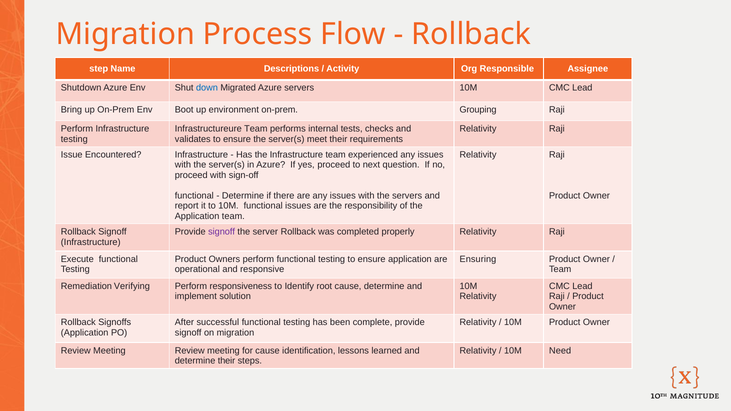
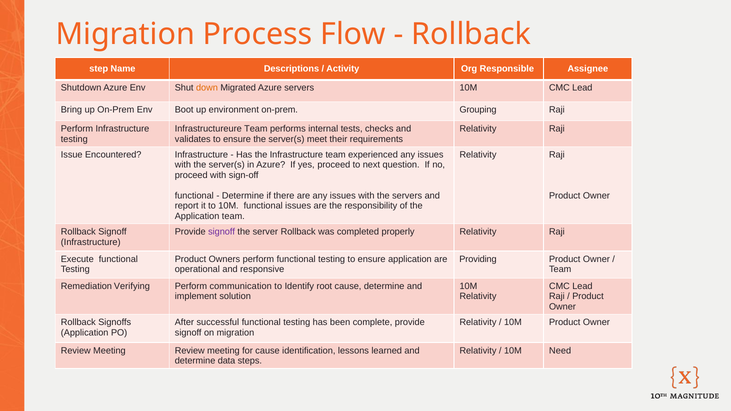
down colour: blue -> orange (207, 88)
Ensuring: Ensuring -> Providing (478, 259)
responsiveness: responsiveness -> communication (241, 286)
determine their: their -> data (227, 361)
